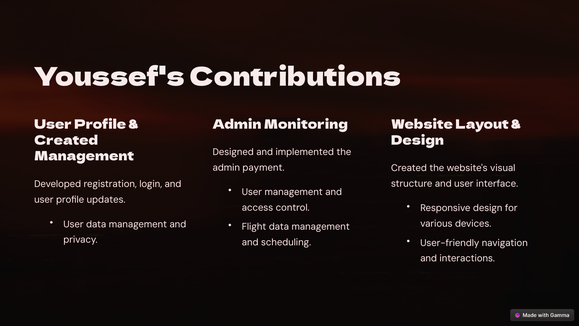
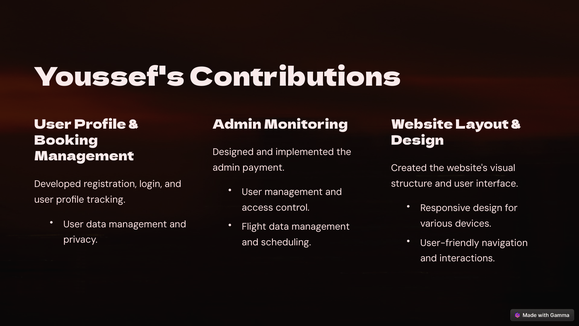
Created: Created -> Booking (66, 140)
updates: updates -> tracking (106, 200)
